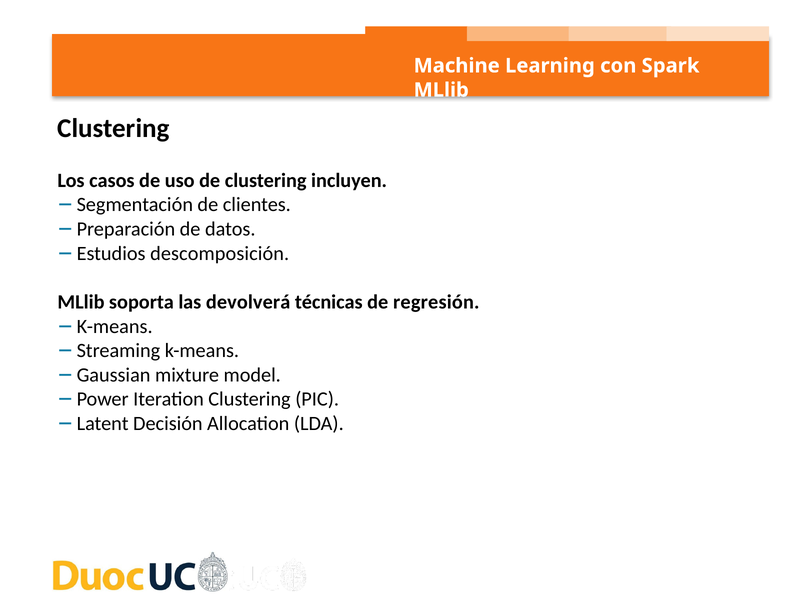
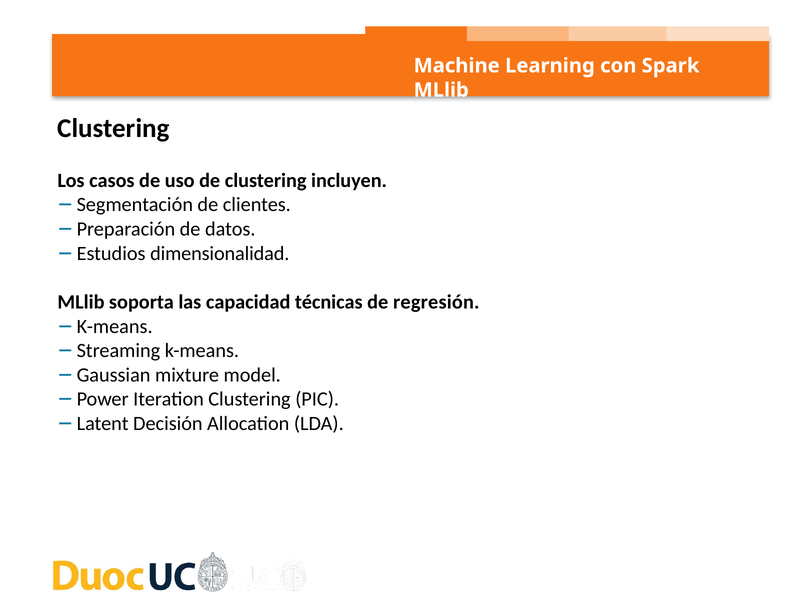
descomposición: descomposición -> dimensionalidad (220, 253)
devolverá: devolverá -> capacidad (248, 302)
